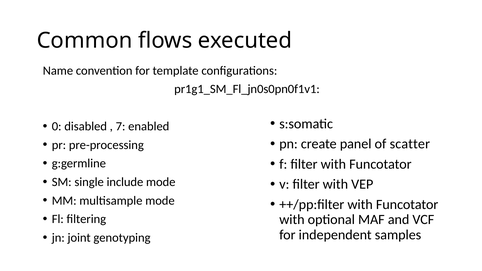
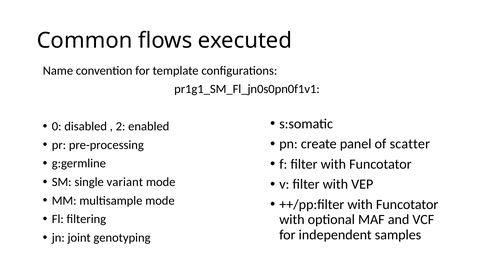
7: 7 -> 2 (121, 126)
include: include -> variant (125, 182)
